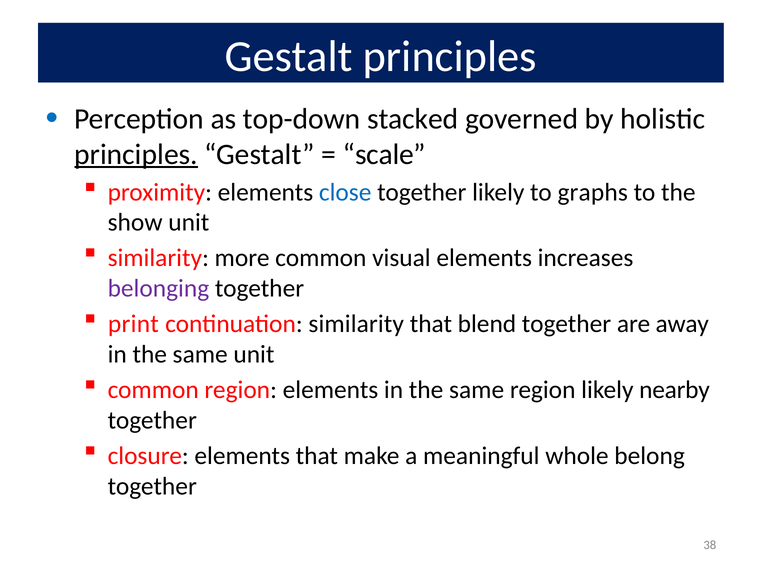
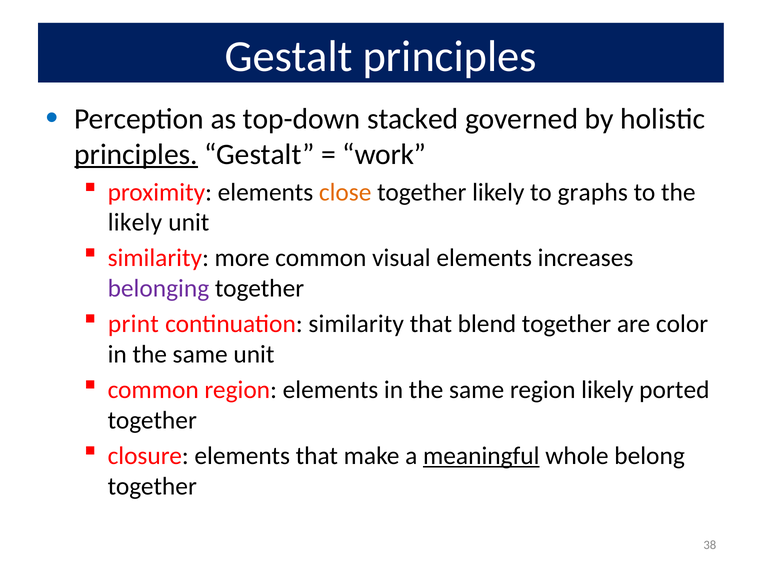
scale: scale -> work (384, 154)
close colour: blue -> orange (345, 192)
show: show -> likely (135, 223)
away: away -> color (682, 324)
nearby: nearby -> ported (674, 390)
meaningful underline: none -> present (481, 456)
